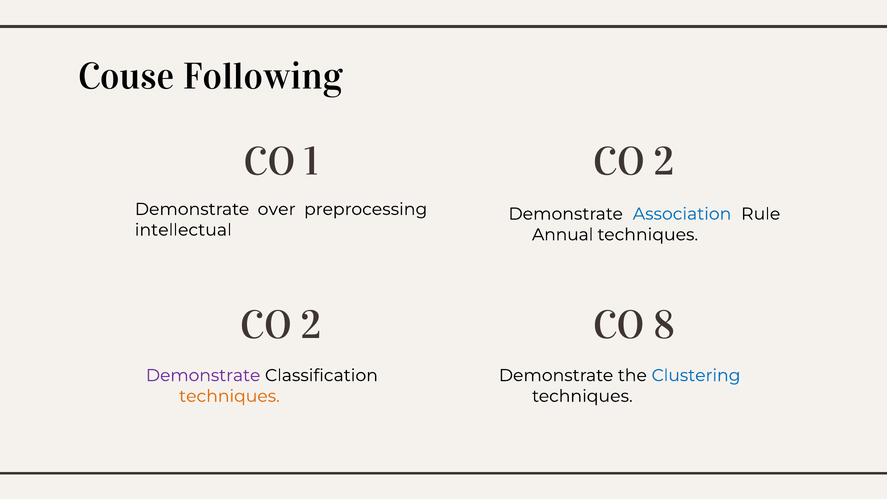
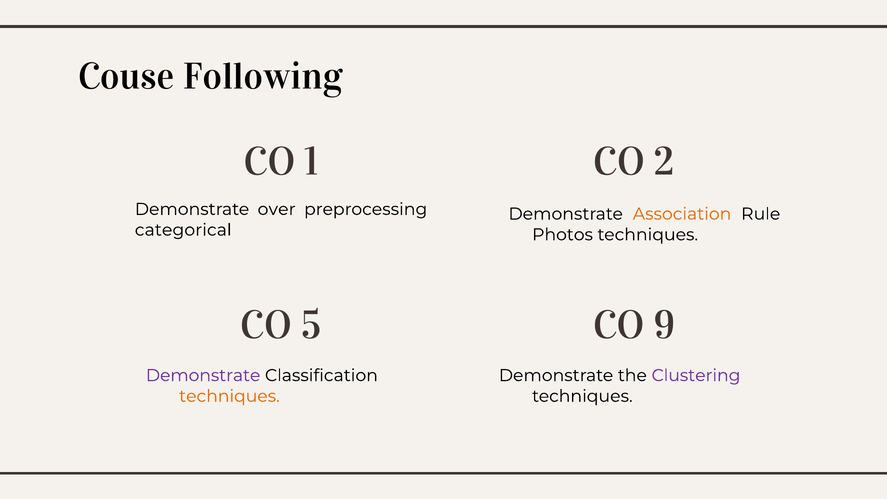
Association colour: blue -> orange (682, 214)
intellectual: intellectual -> categorical (183, 230)
Annual: Annual -> Photos (563, 235)
2: 2 -> 5 (311, 325)
8: 8 -> 9 (664, 325)
Clustering colour: blue -> purple (696, 375)
